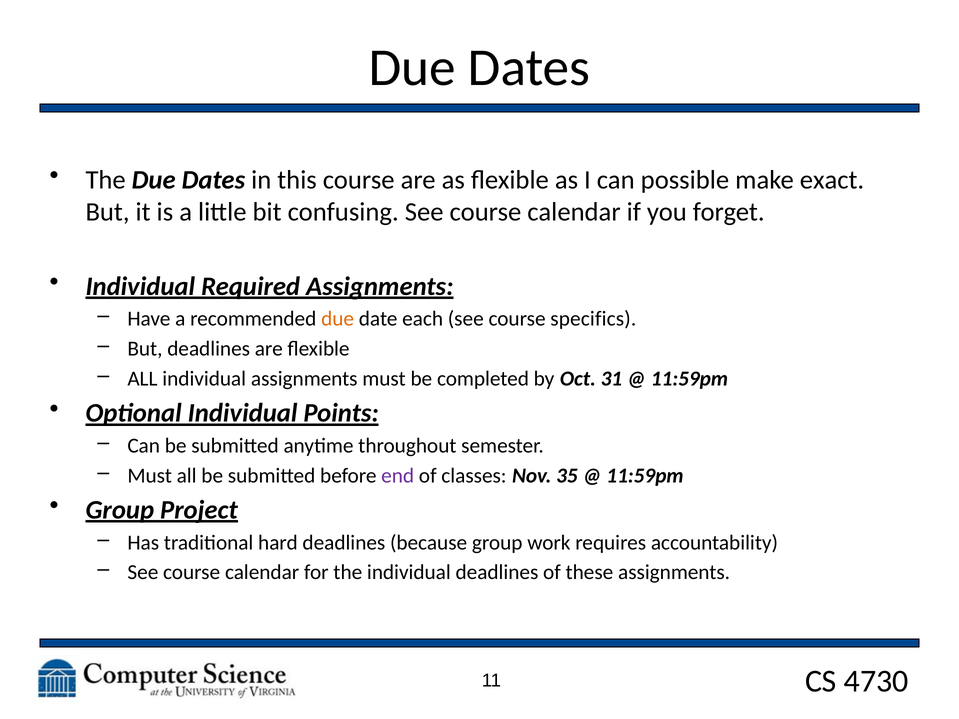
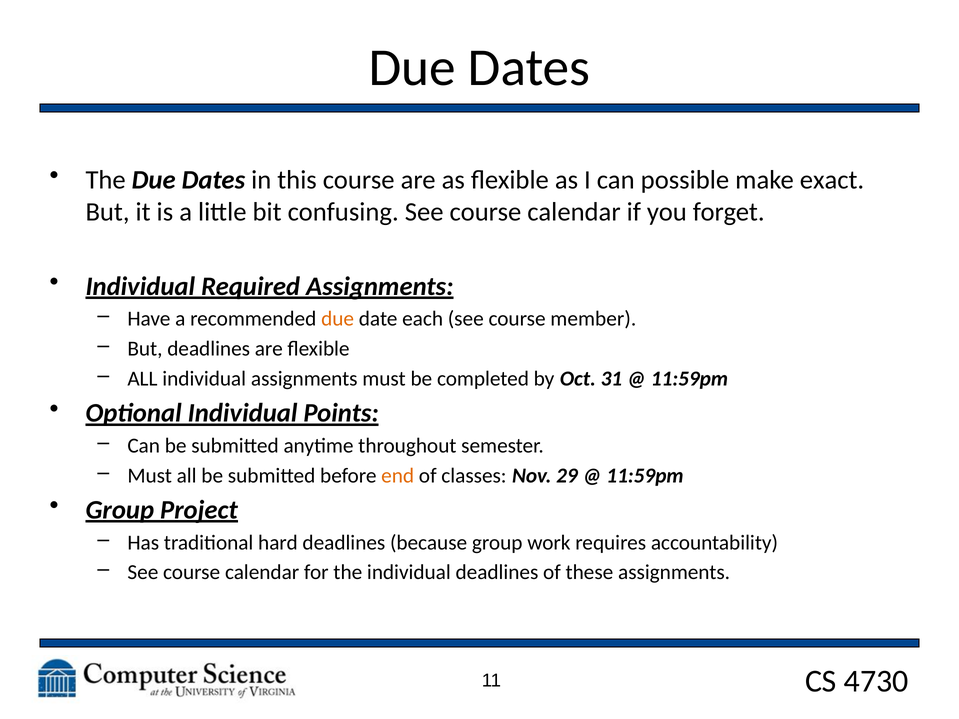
specifics: specifics -> member (593, 319)
end colour: purple -> orange (398, 476)
35: 35 -> 29 (567, 476)
